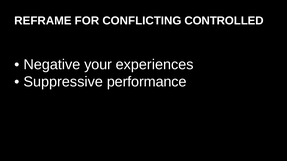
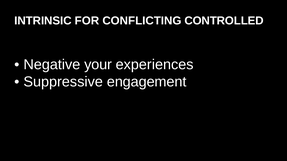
REFRAME: REFRAME -> INTRINSIC (43, 21)
performance: performance -> engagement (147, 82)
